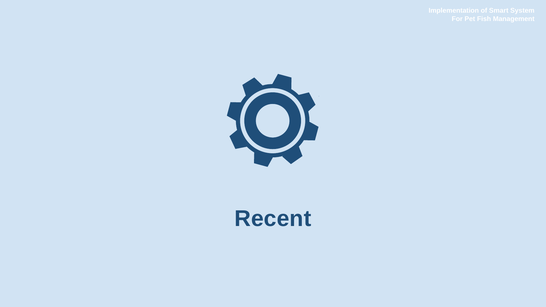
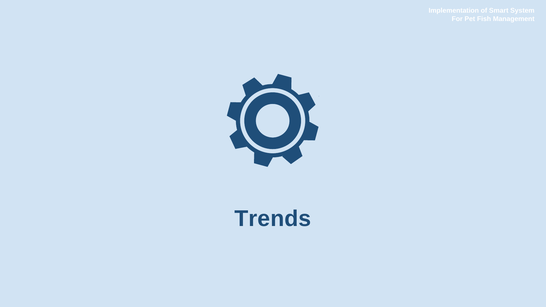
Recent: Recent -> Trends (273, 219)
